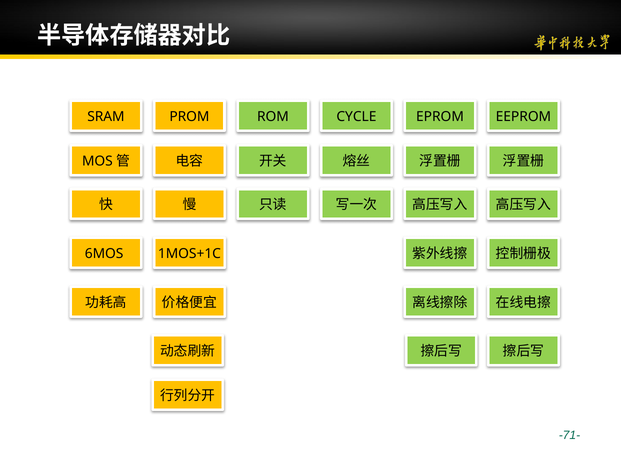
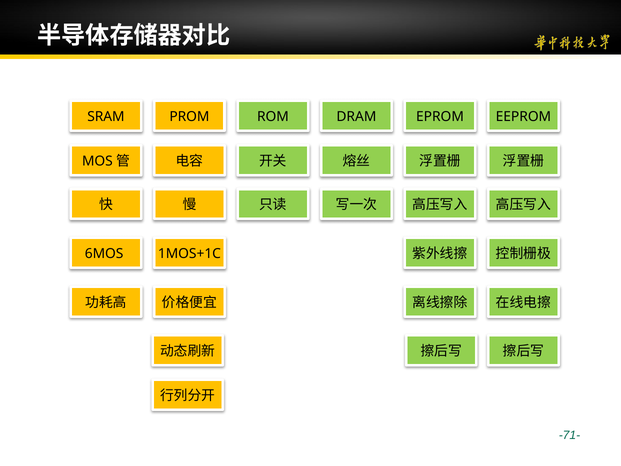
CYCLE: CYCLE -> DRAM (356, 117)
